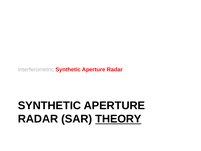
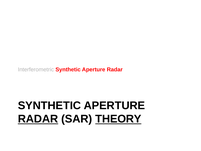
RADAR underline: none -> present (38, 119)
